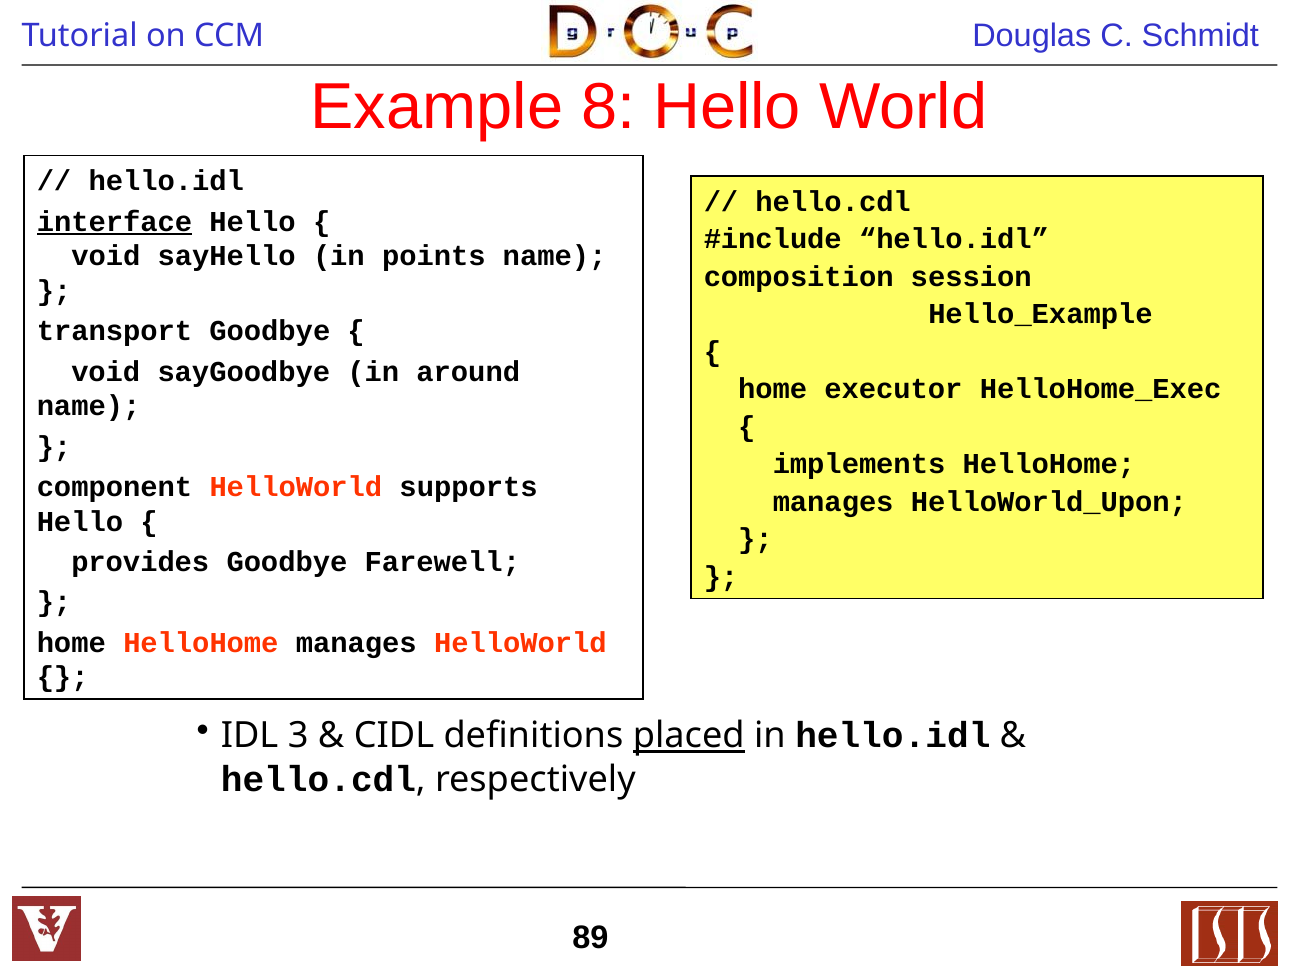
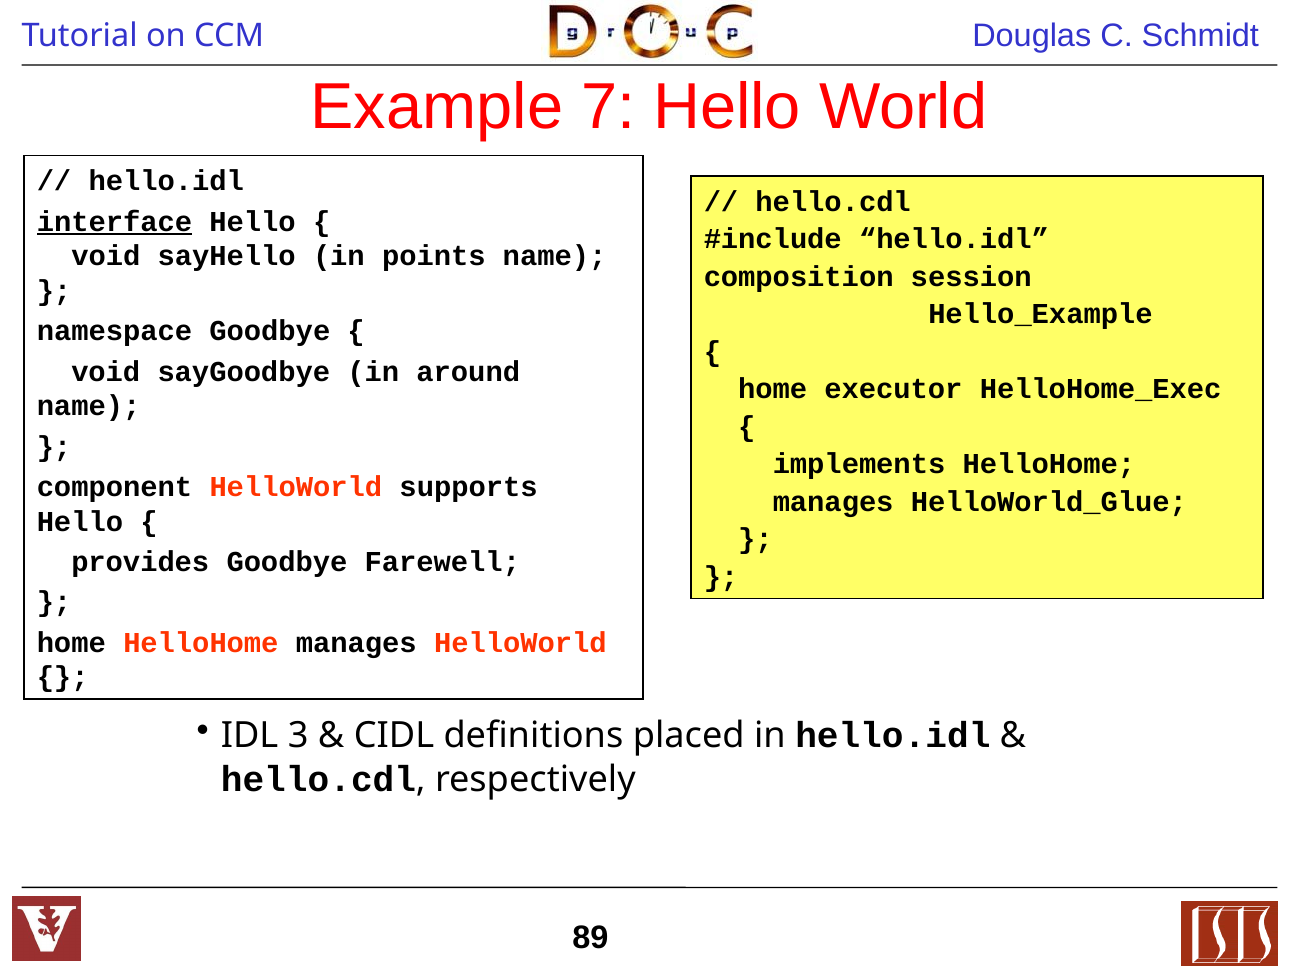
8: 8 -> 7 (608, 107)
transport: transport -> namespace (115, 331)
HelloWorld_Upon: HelloWorld_Upon -> HelloWorld_Glue (1049, 502)
placed underline: present -> none (689, 736)
